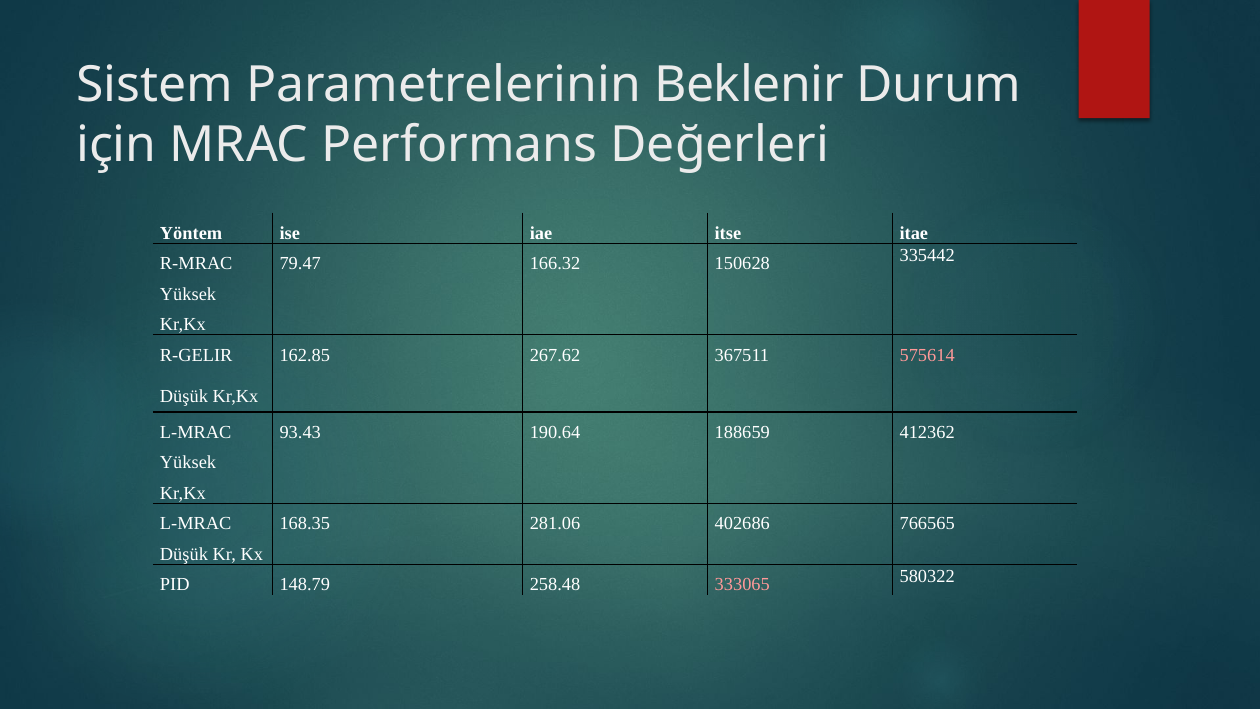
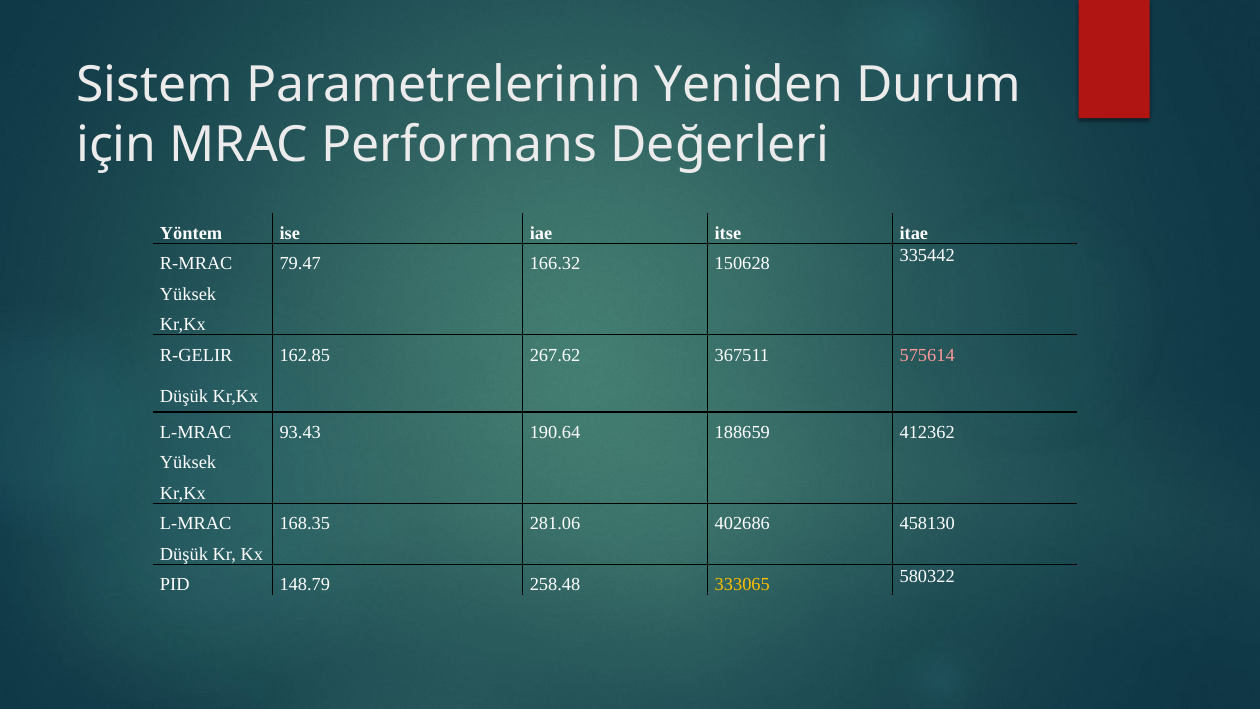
Beklenir: Beklenir -> Yeniden (749, 85)
766565: 766565 -> 458130 (927, 524)
333065 colour: pink -> yellow (742, 585)
